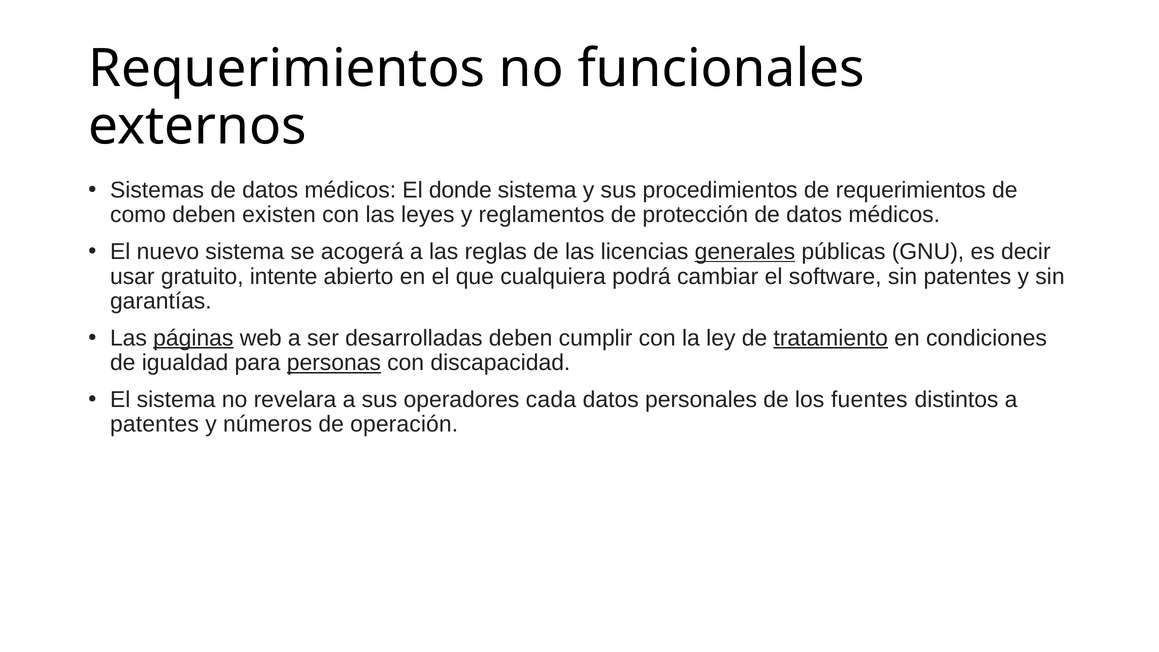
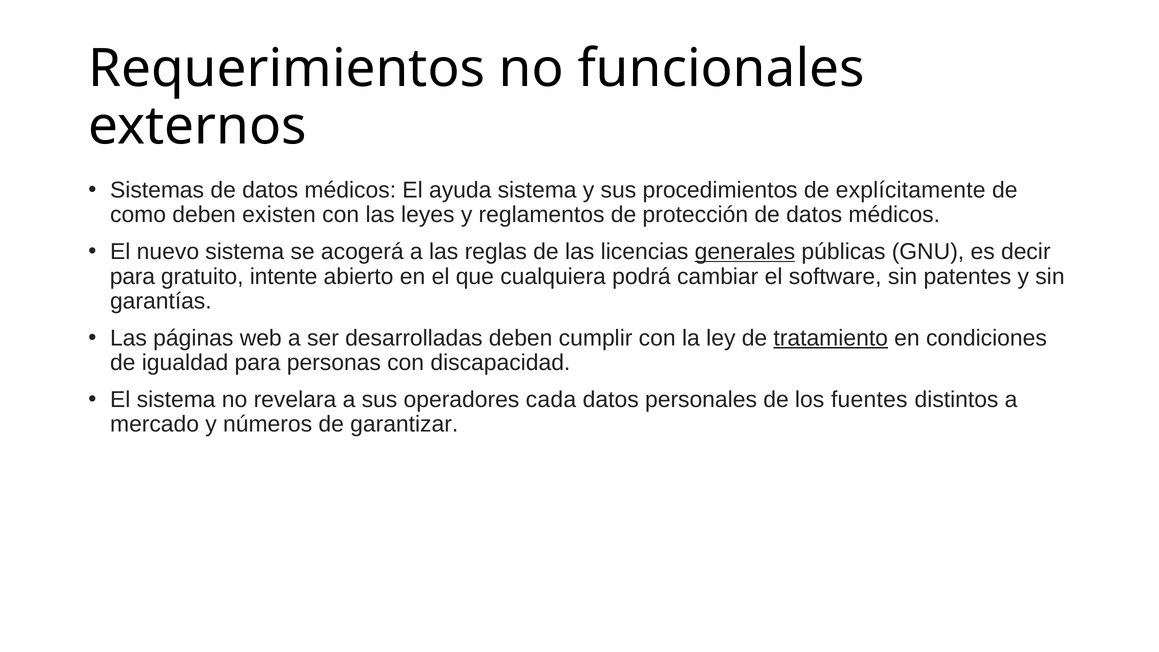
donde: donde -> ayuda (460, 190)
de requerimientos: requerimientos -> explícitamente (911, 190)
usar: usar -> para (132, 276)
páginas underline: present -> none (193, 338)
personas underline: present -> none (334, 363)
patentes: patentes -> mercado (155, 424)
operación: operación -> garantizar (404, 424)
